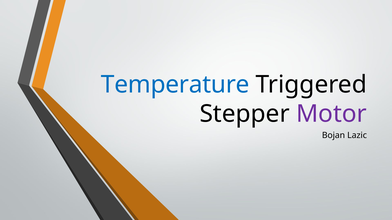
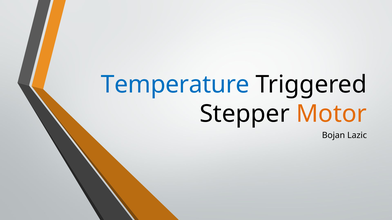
Motor colour: purple -> orange (331, 114)
